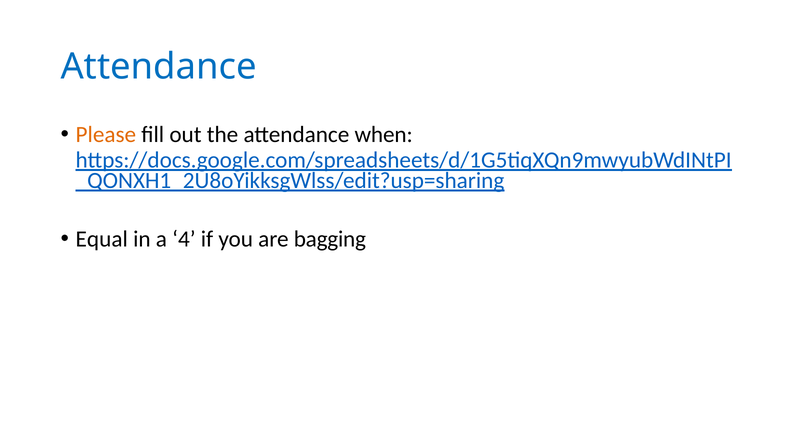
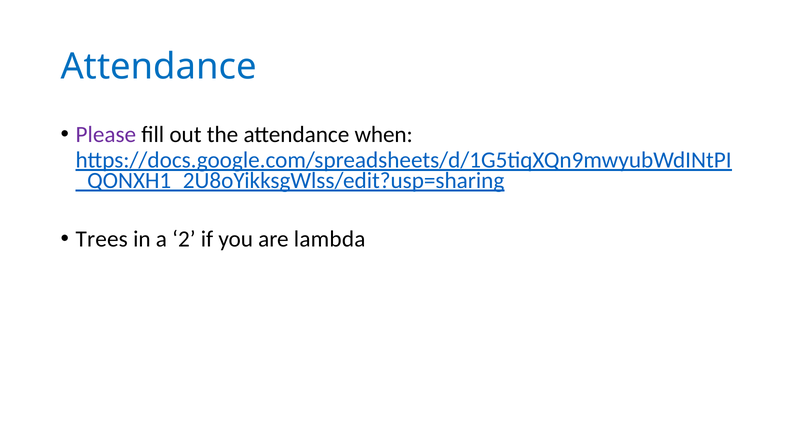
Please colour: orange -> purple (106, 135)
Equal: Equal -> Trees (102, 239)
4: 4 -> 2 (184, 239)
bagging: bagging -> lambda (330, 239)
